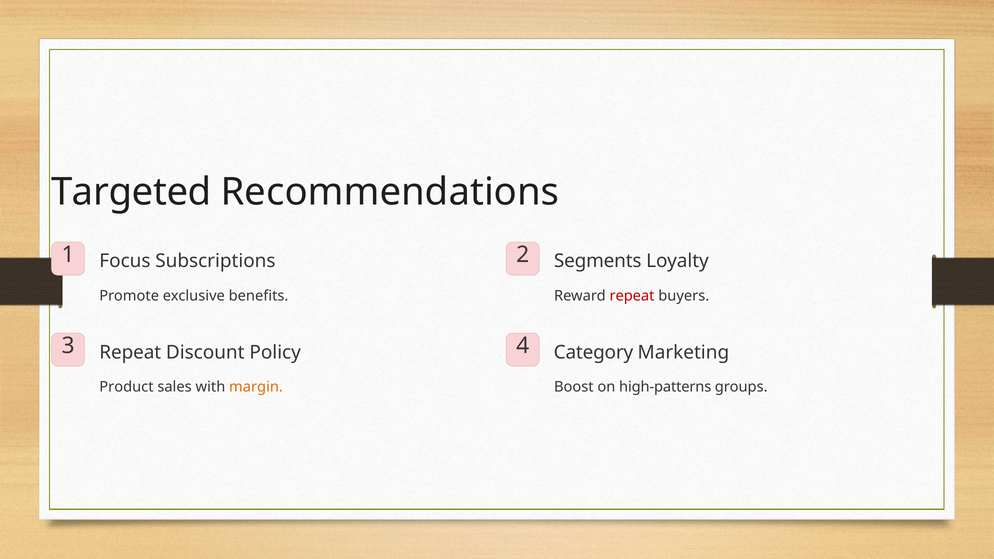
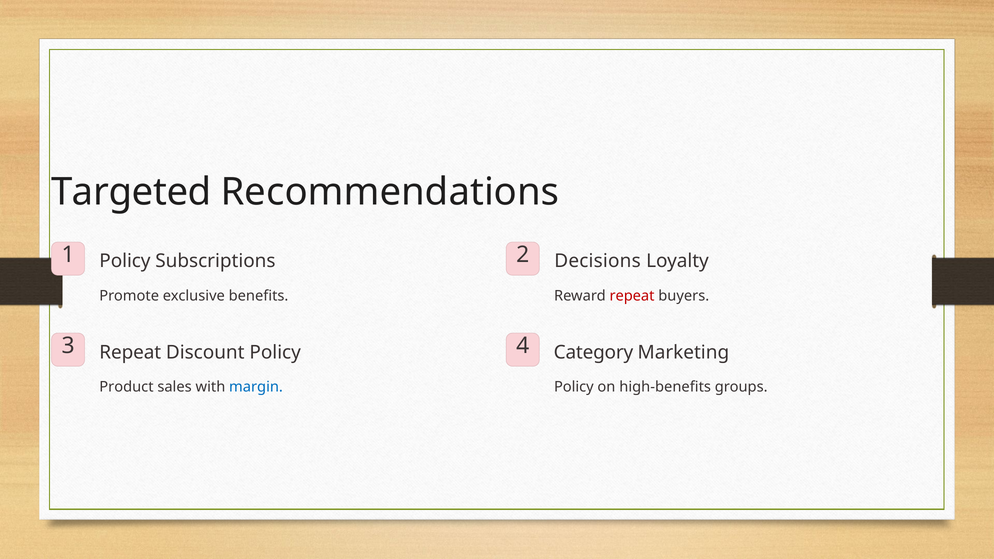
1 Focus: Focus -> Policy (125, 261)
Segments: Segments -> Decisions (598, 261)
margin colour: orange -> blue (256, 387)
Boost: Boost -> Policy (574, 387)
high-patterns: high-patterns -> high-benefits (665, 387)
